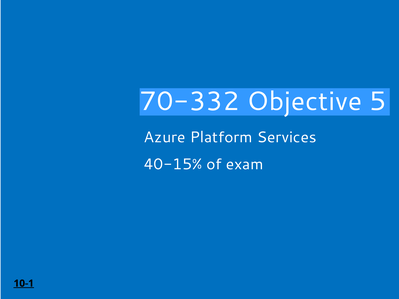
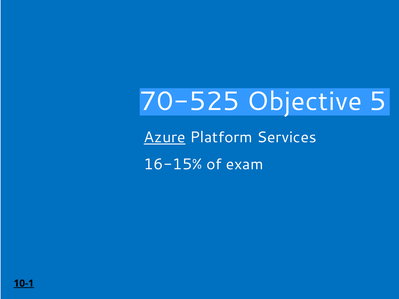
70-332: 70-332 -> 70-525 (190, 101)
Azure underline: none -> present (165, 137)
40-15%: 40-15% -> 16-15% (173, 164)
